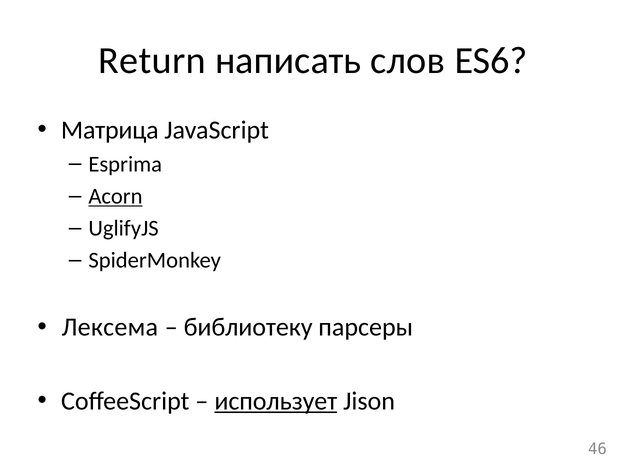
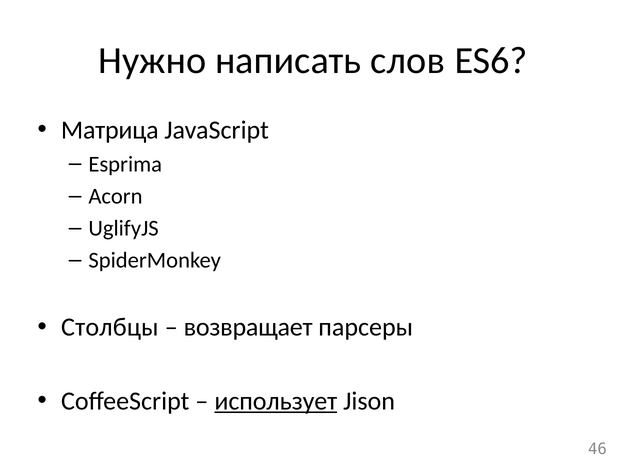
Return: Return -> Нужно (152, 61)
Acorn underline: present -> none (115, 196)
Лексема: Лексема -> Столбцы (110, 327)
библиотеку: библиотеку -> возвращает (248, 327)
